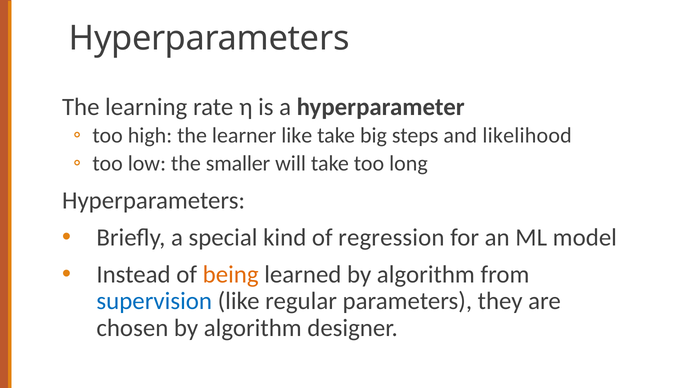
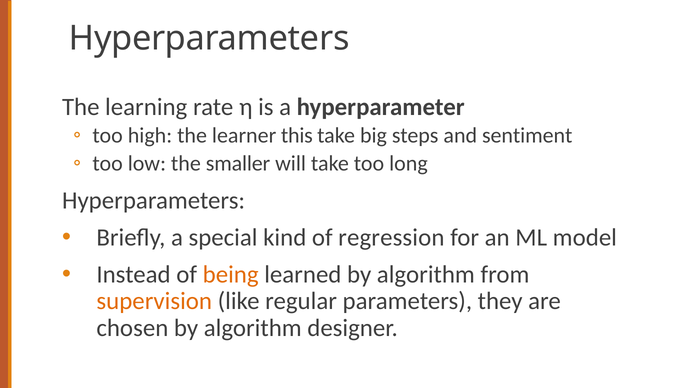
learner like: like -> this (297, 135)
likelihood: likelihood -> sentiment (527, 135)
supervision colour: blue -> orange (154, 301)
